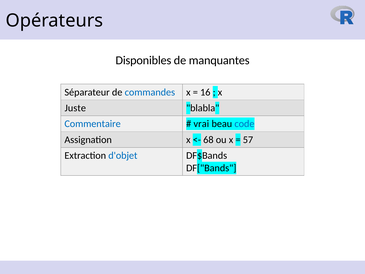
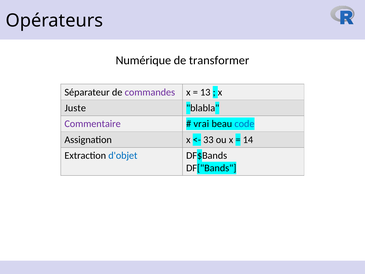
Disponibles: Disponibles -> Numérique (143, 60)
manquantes: manquantes -> transformer (219, 60)
commandes colour: blue -> purple (150, 92)
16: 16 -> 13 (205, 92)
Commentaire colour: blue -> purple (93, 124)
68: 68 -> 33 (208, 140)
57: 57 -> 14 (248, 140)
